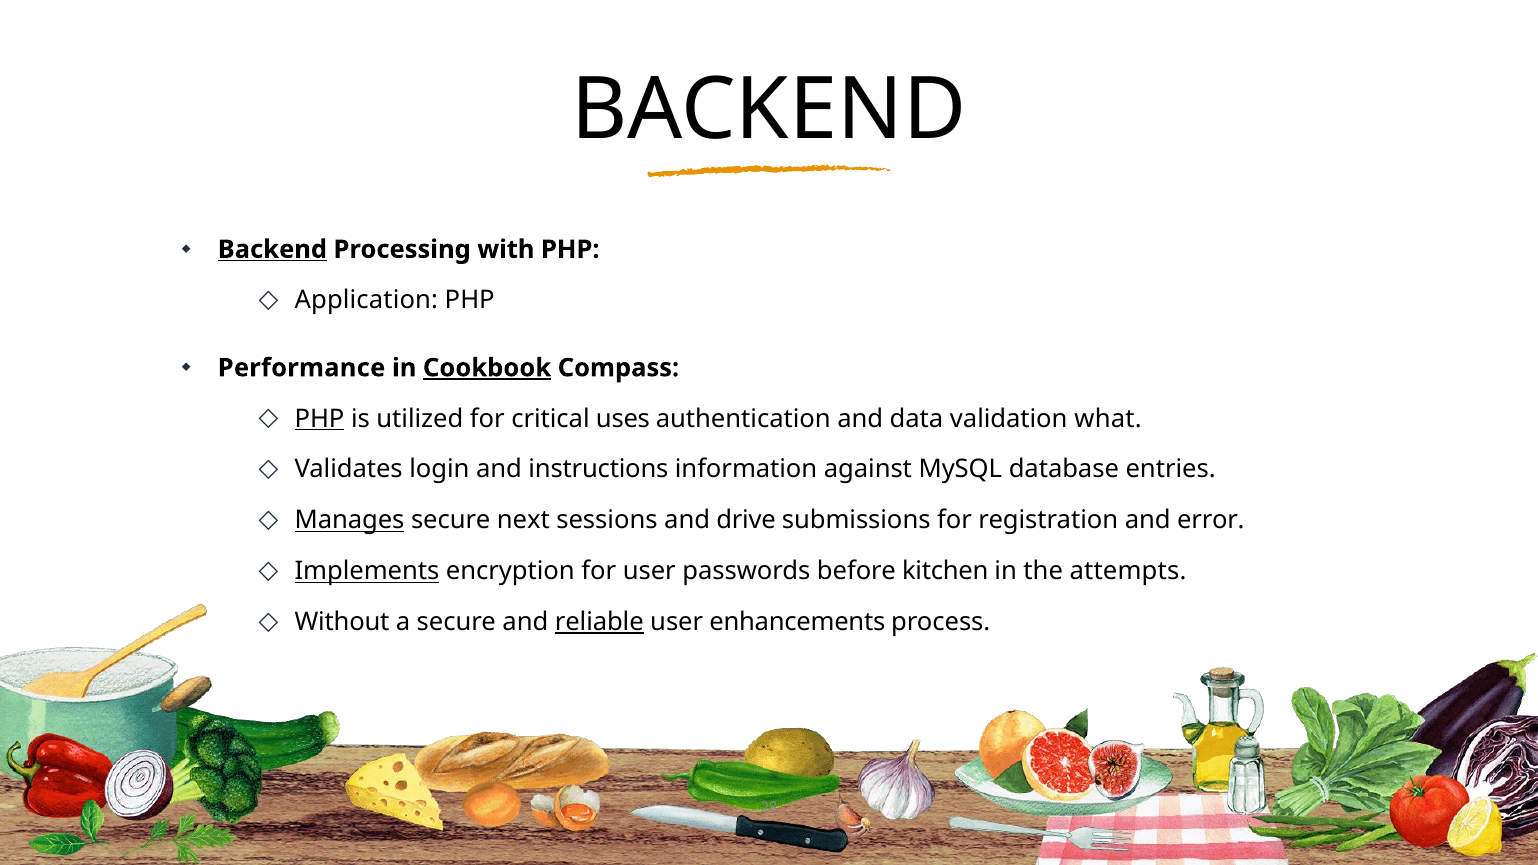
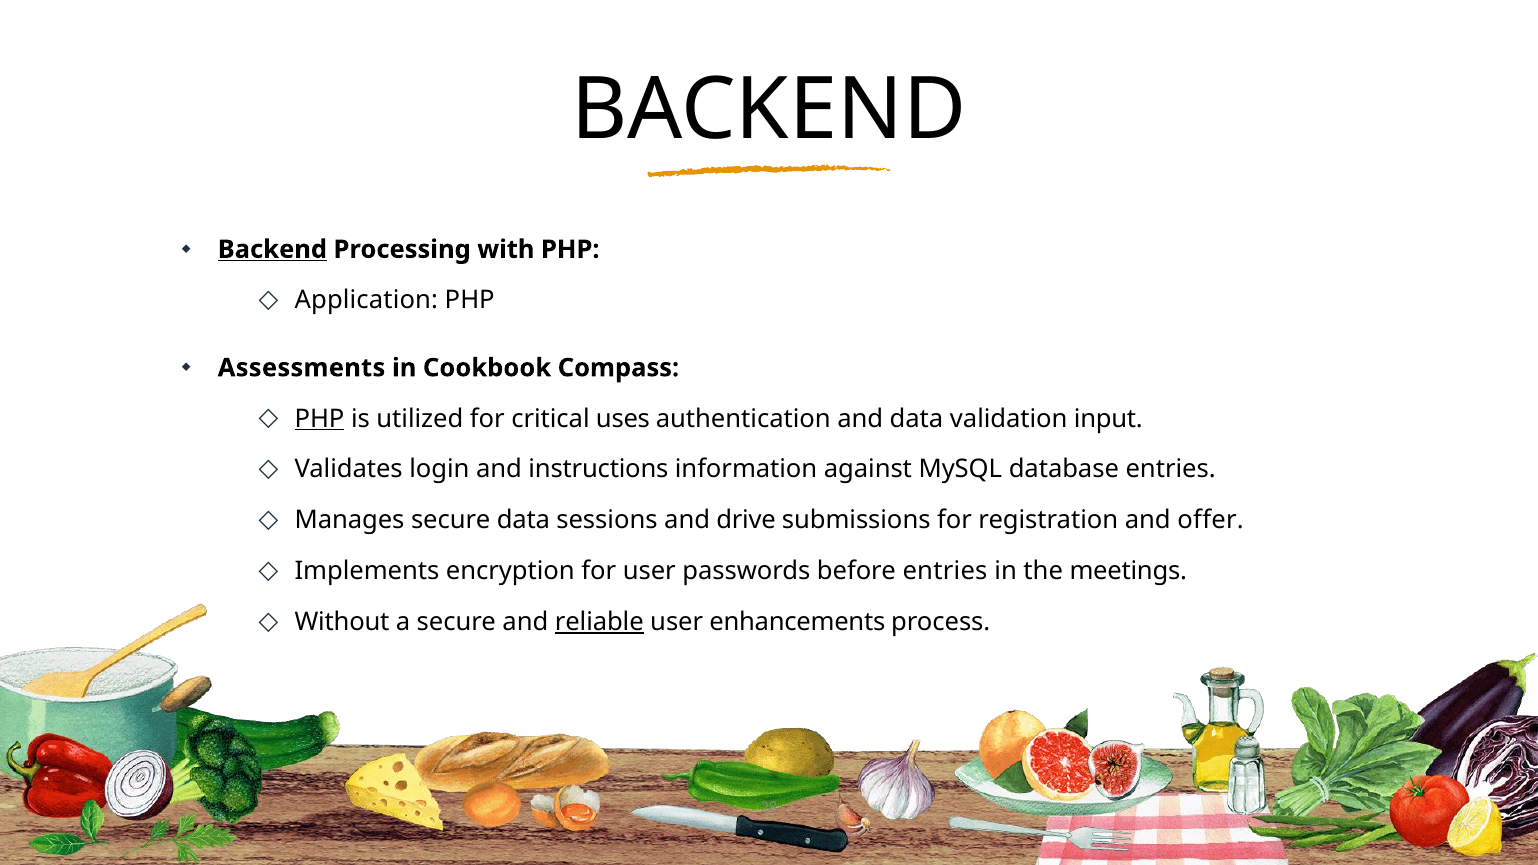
Performance: Performance -> Assessments (302, 368)
Cookbook underline: present -> none (487, 368)
what: what -> input (1108, 419)
Manages underline: present -> none (350, 520)
secure next: next -> data (523, 520)
error: error -> offer (1211, 520)
Implements underline: present -> none (367, 571)
before kitchen: kitchen -> entries (945, 571)
attempts: attempts -> meetings (1128, 571)
